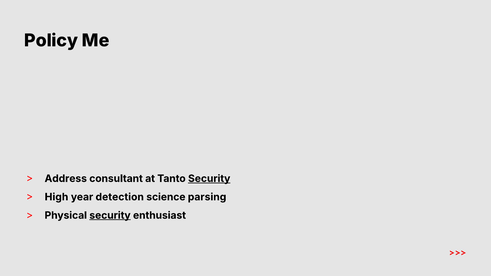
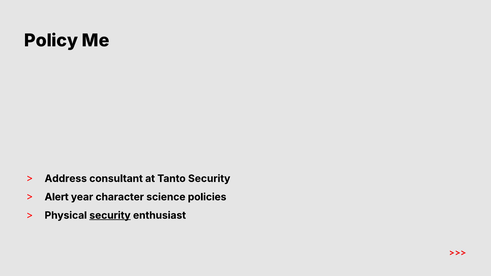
Security underline: present -> none (209, 179)
High: High -> Alert (57, 197)
detection: detection -> character (120, 197)
parsing: parsing -> policies (207, 197)
